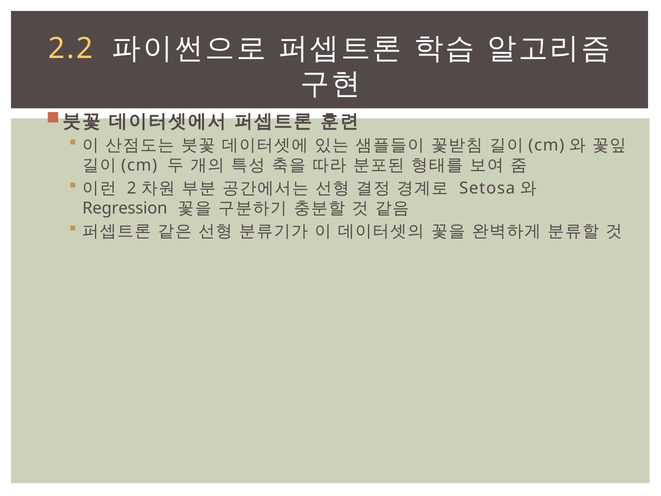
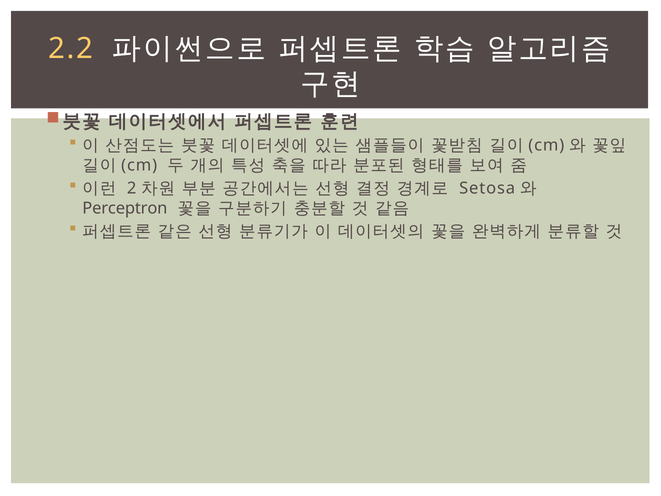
Regression: Regression -> Perceptron (125, 208)
